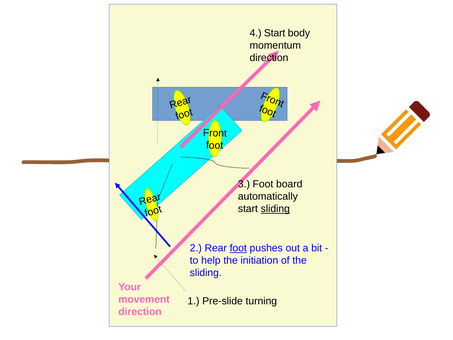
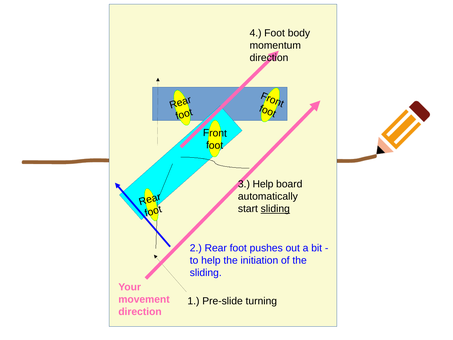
4 Start: Start -> Foot (275, 33)
3 Foot: Foot -> Help (263, 184)
foot underline: present -> none (238, 248)
